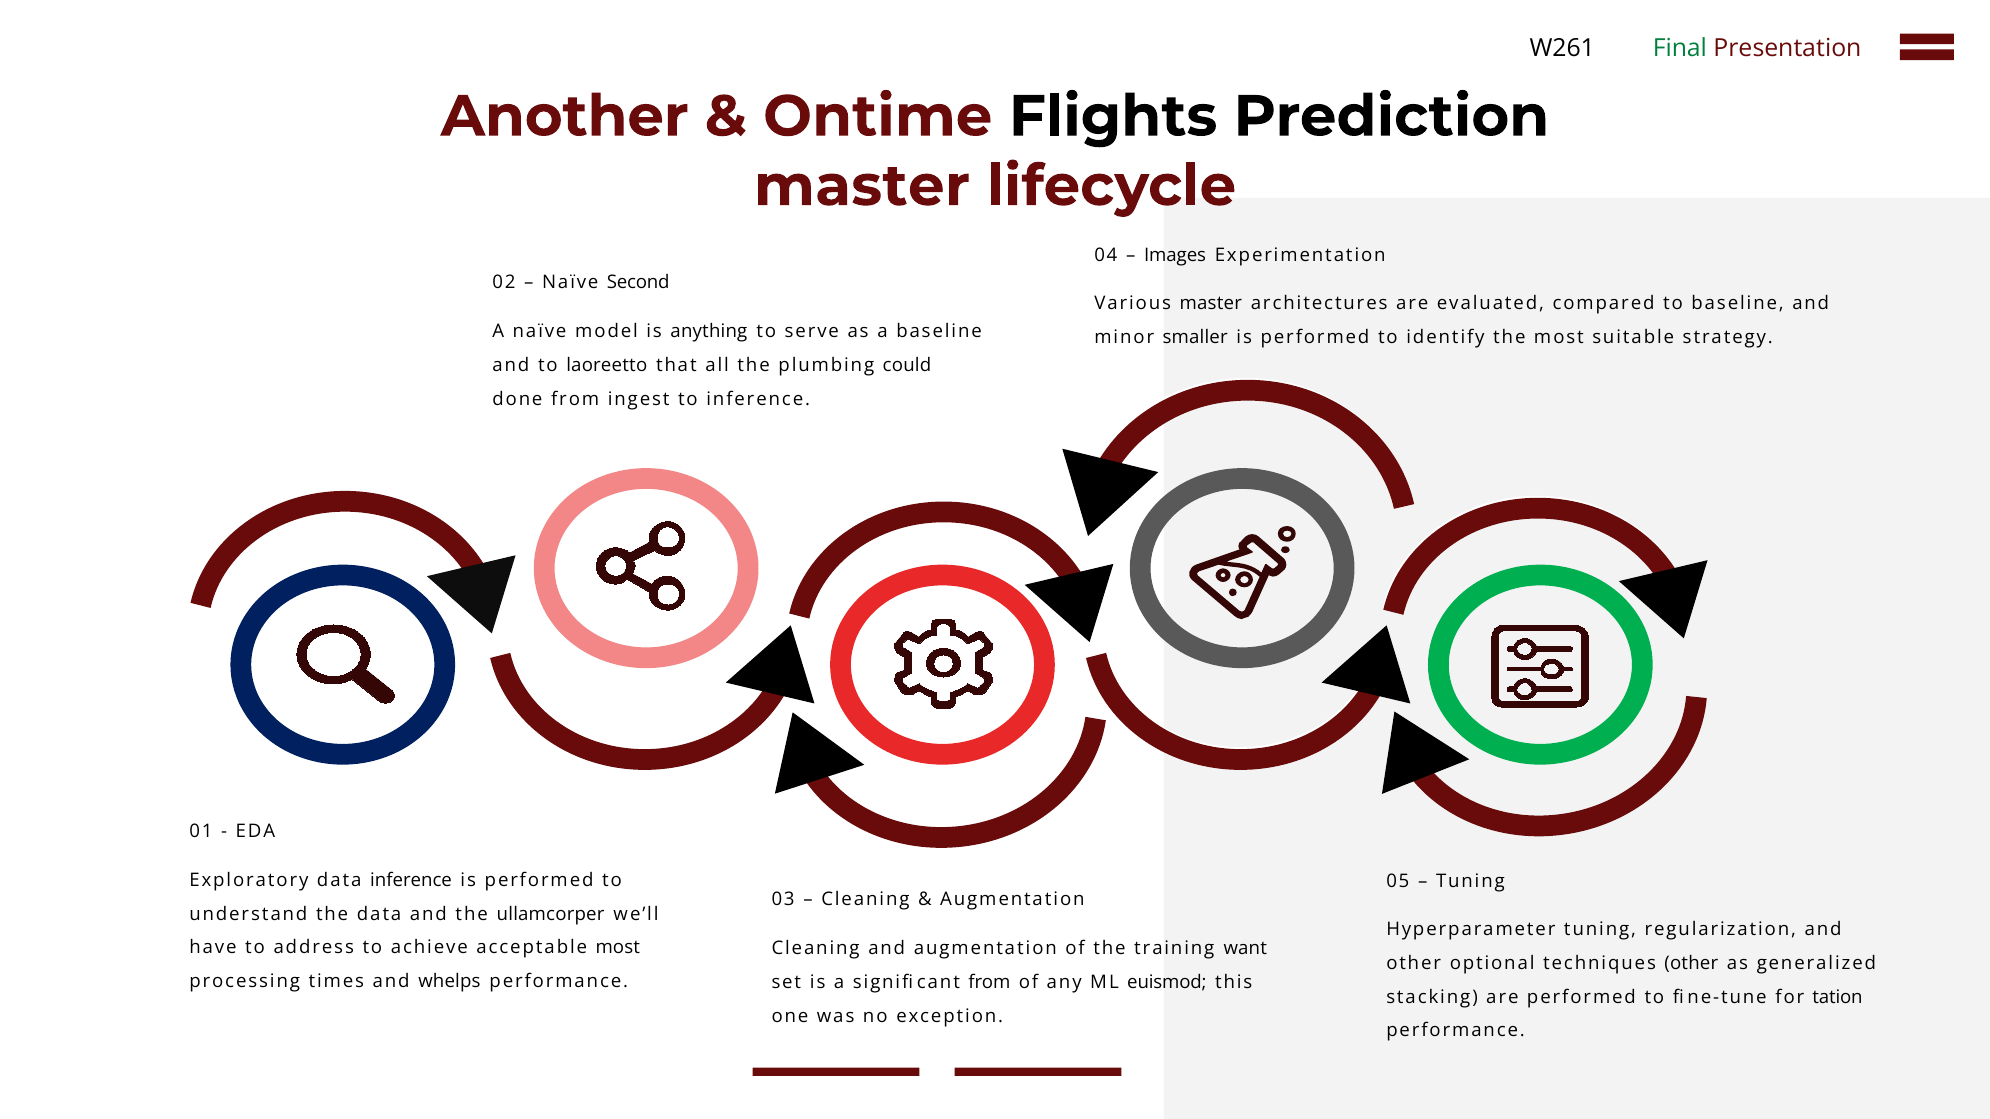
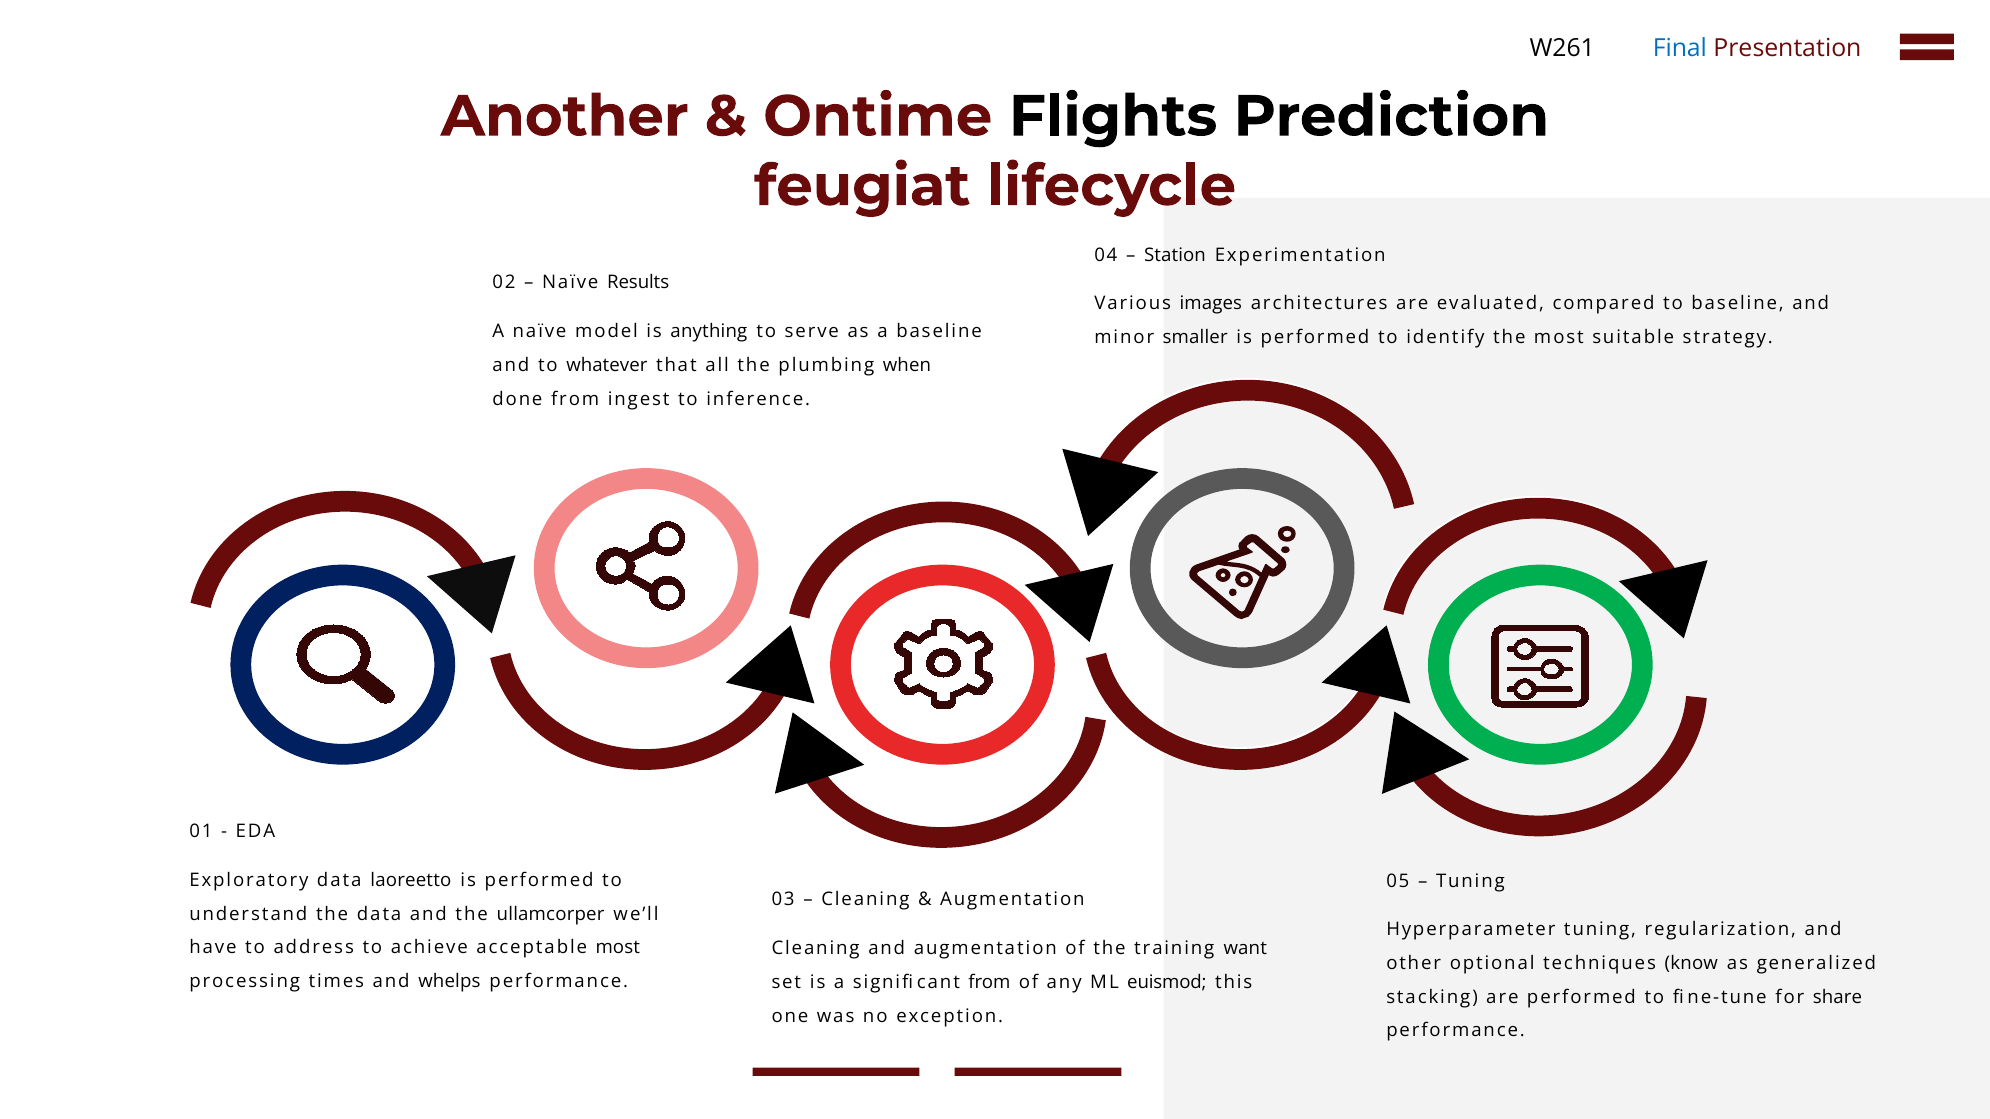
Final colour: green -> blue (1680, 48)
master: master -> feugiat (862, 186)
Images: Images -> Station (1175, 255)
Second: Second -> Results (638, 283)
Various master: master -> images (1211, 304)
laoreetto: laoreetto -> whatever (607, 365)
could: could -> when (907, 365)
data inference: inference -> laoreetto (411, 881)
techniques other: other -> know (1691, 964)
tation: tation -> share (1837, 997)
